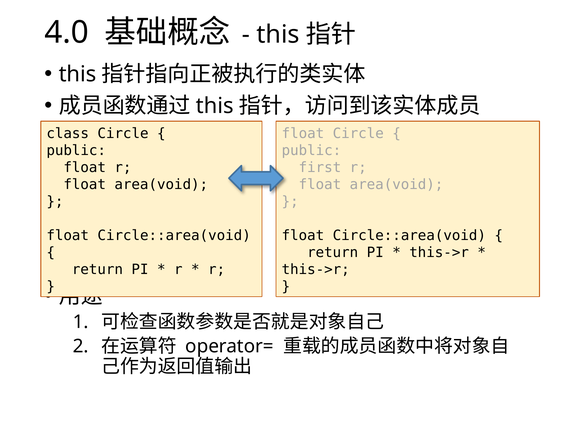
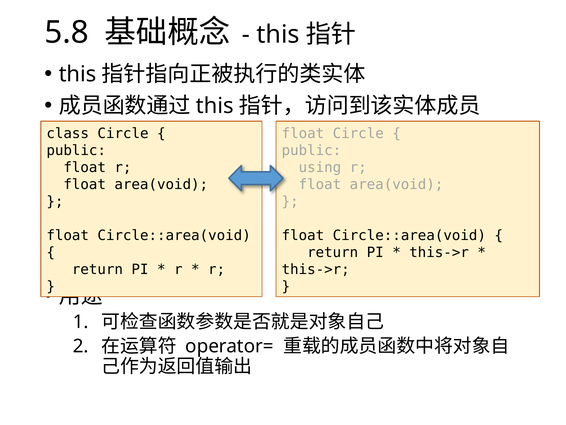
4.0: 4.0 -> 5.8 (67, 32)
first: first -> using (320, 167)
